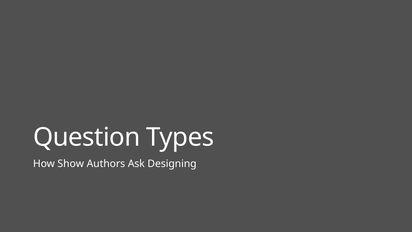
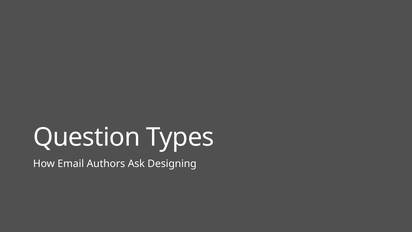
Show: Show -> Email (71, 164)
